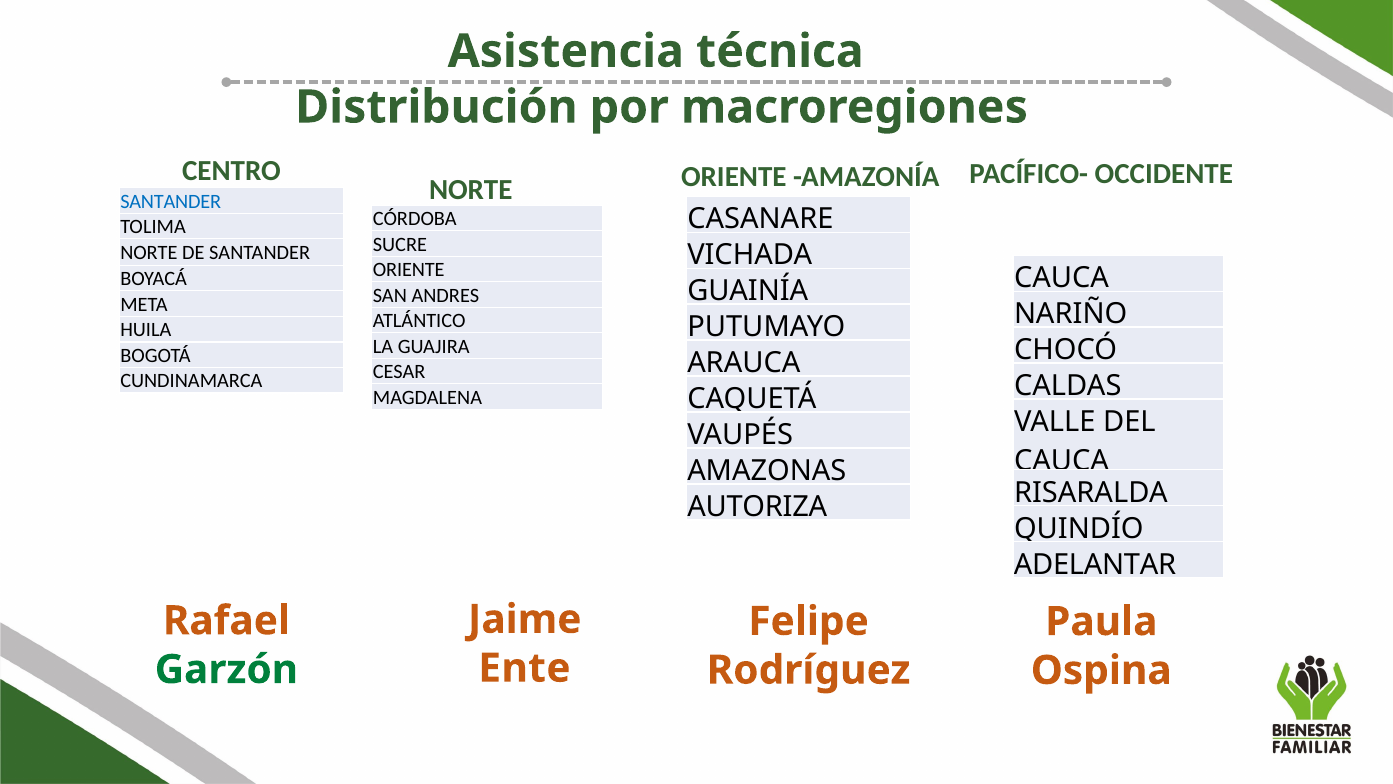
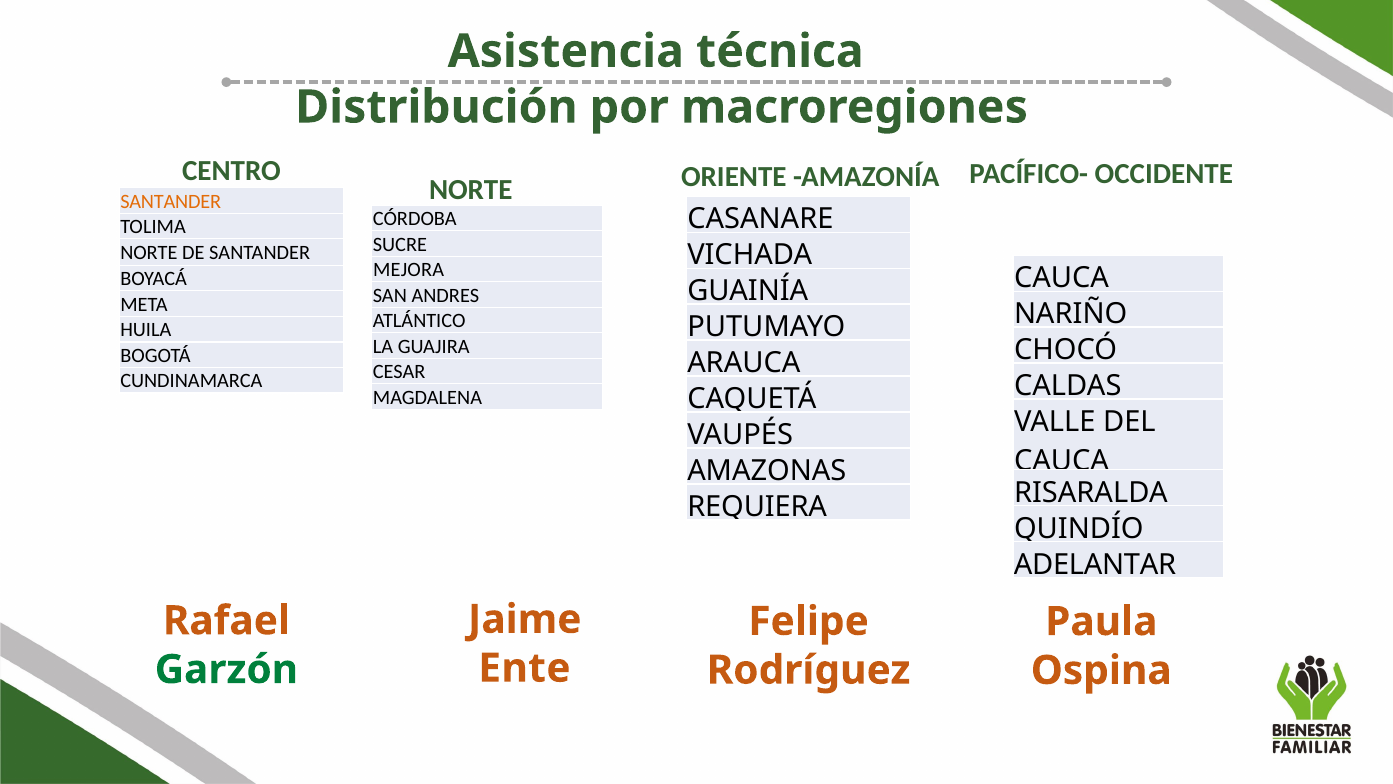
SANTANDER colour: blue -> orange (171, 201)
ORIENTE: ORIENTE -> MEJORA (409, 270)
AUTORIZA: AUTORIZA -> REQUIERA (757, 506)
